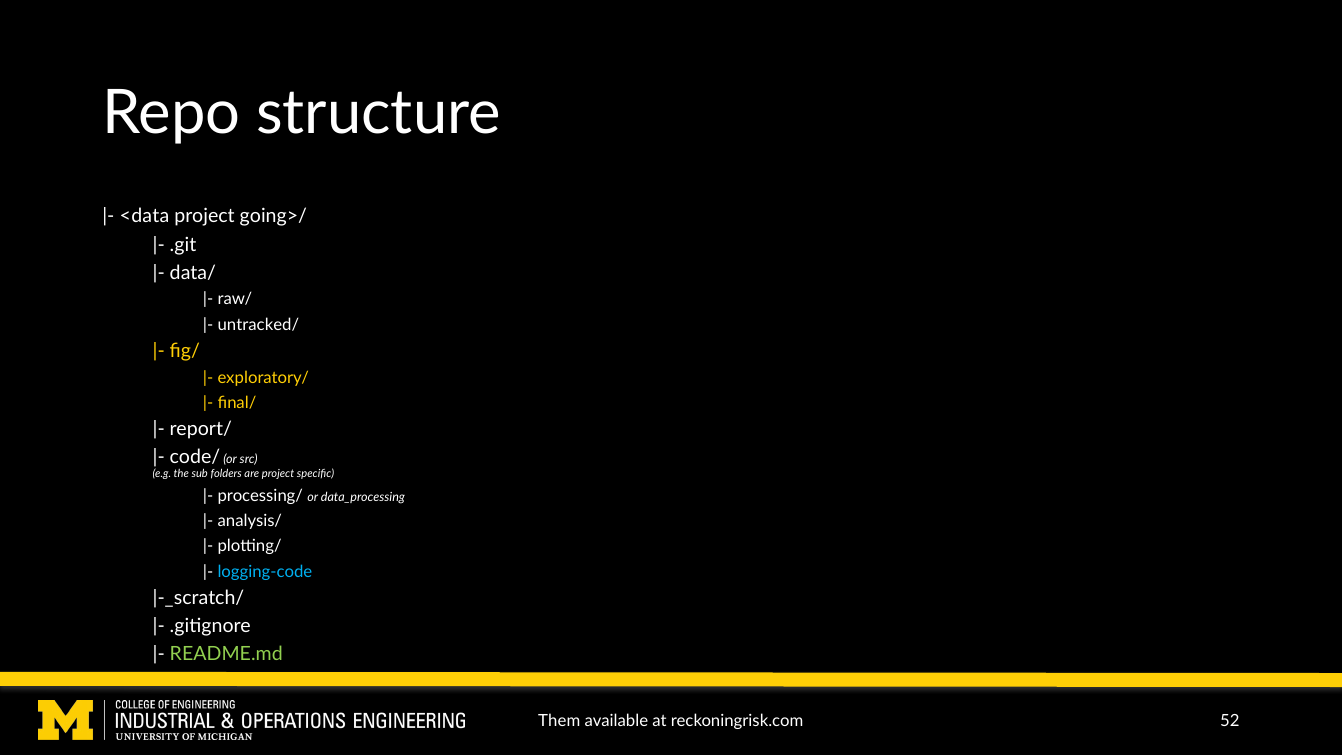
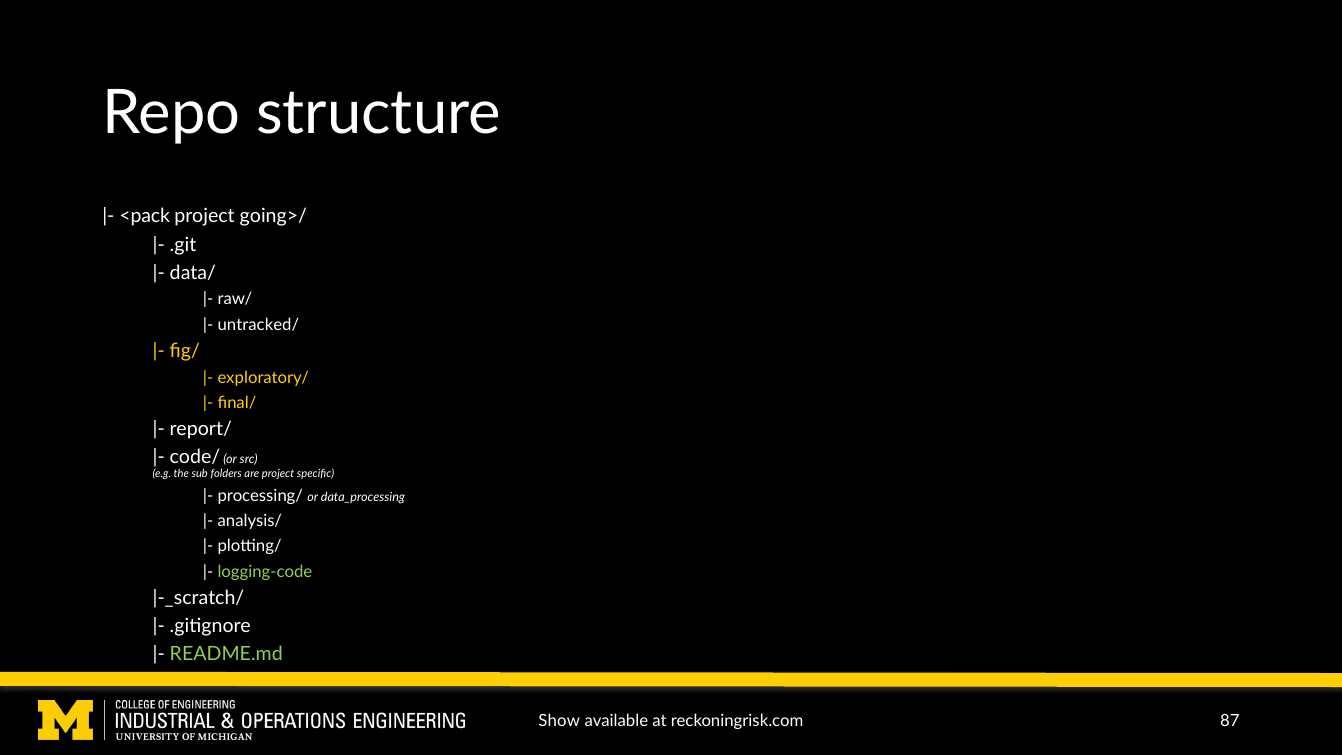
<data: <data -> <pack (145, 216)
logging-code colour: light blue -> light green (265, 571)
Them: Them -> Show (559, 721)
52: 52 -> 87 (1230, 721)
